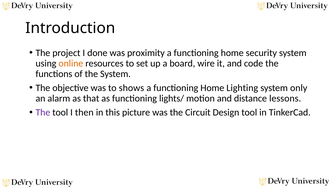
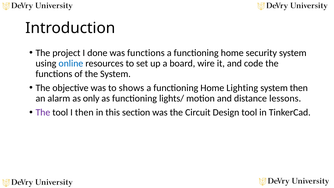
was proximity: proximity -> functions (146, 53)
online colour: orange -> blue (71, 63)
system only: only -> then (299, 88)
that: that -> only (91, 98)
picture: picture -> section (136, 112)
